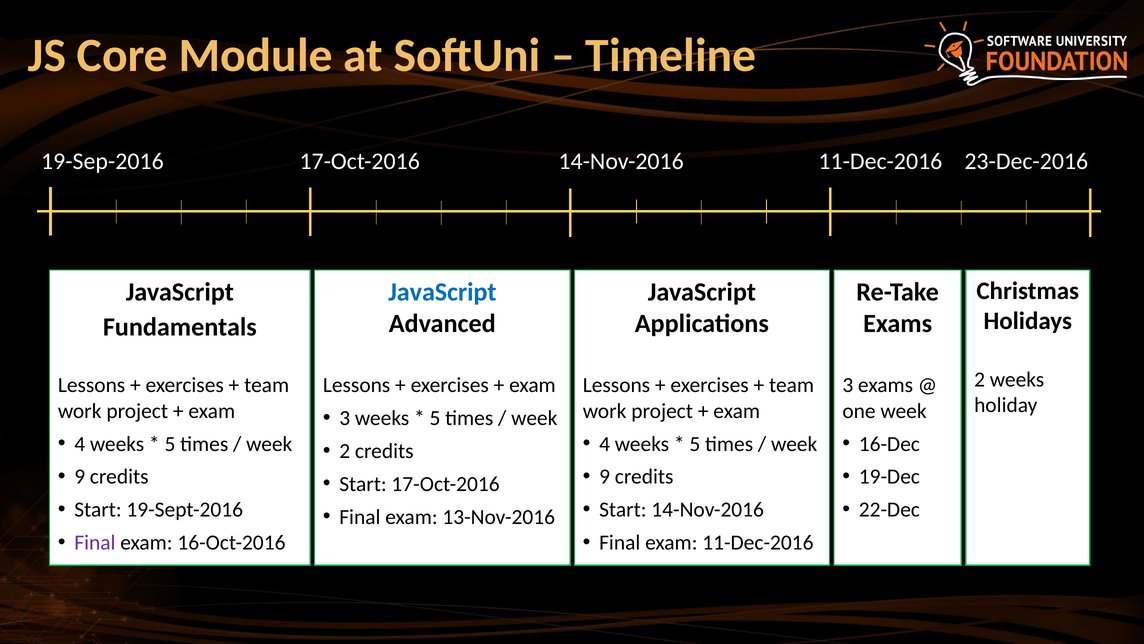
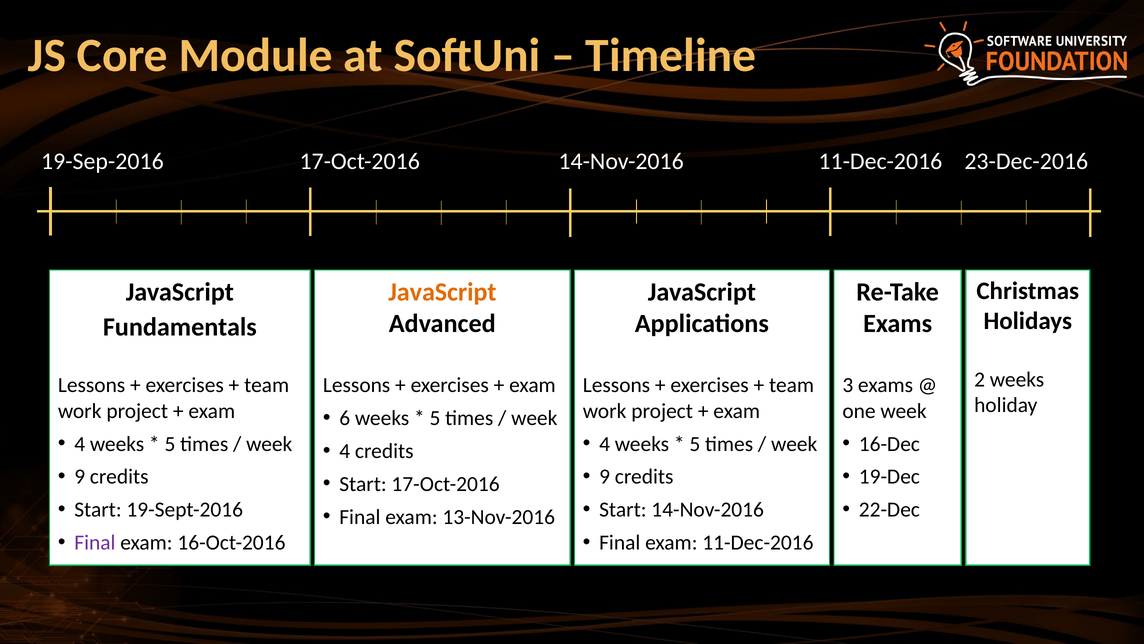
JavaScript colour: blue -> orange (442, 292)
3: 3 -> 6 (345, 418)
2: 2 -> 4 (345, 451)
